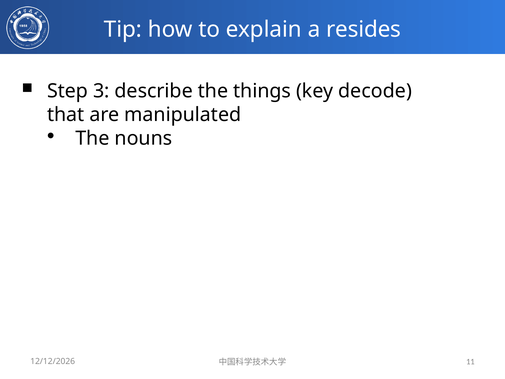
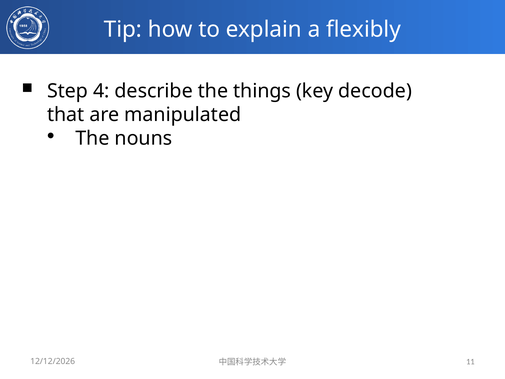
resides: resides -> flexibly (363, 29)
3: 3 -> 4 (101, 91)
